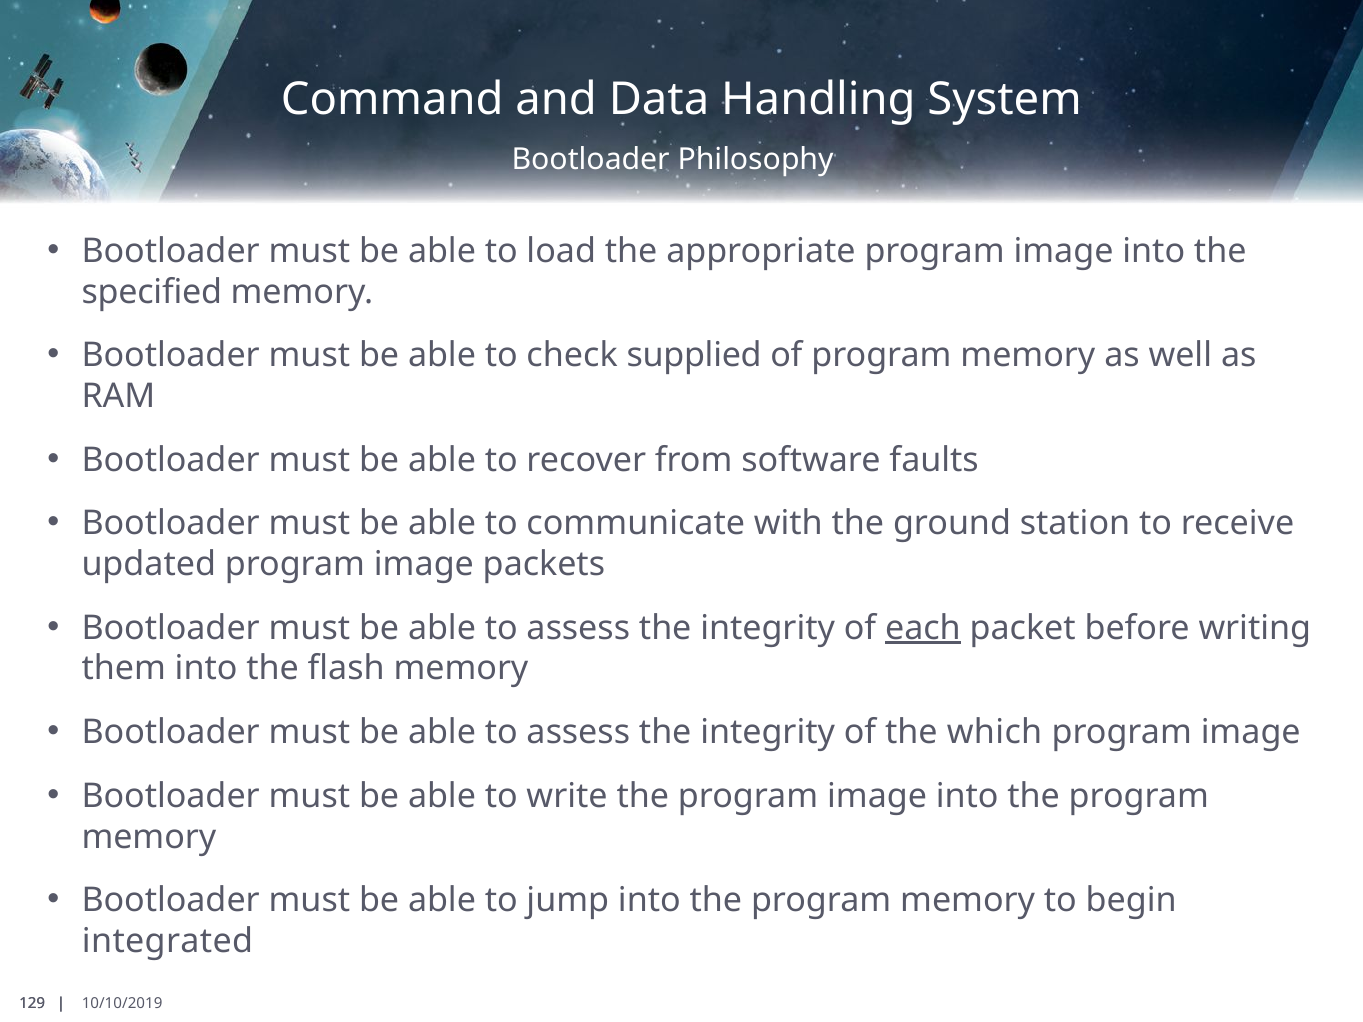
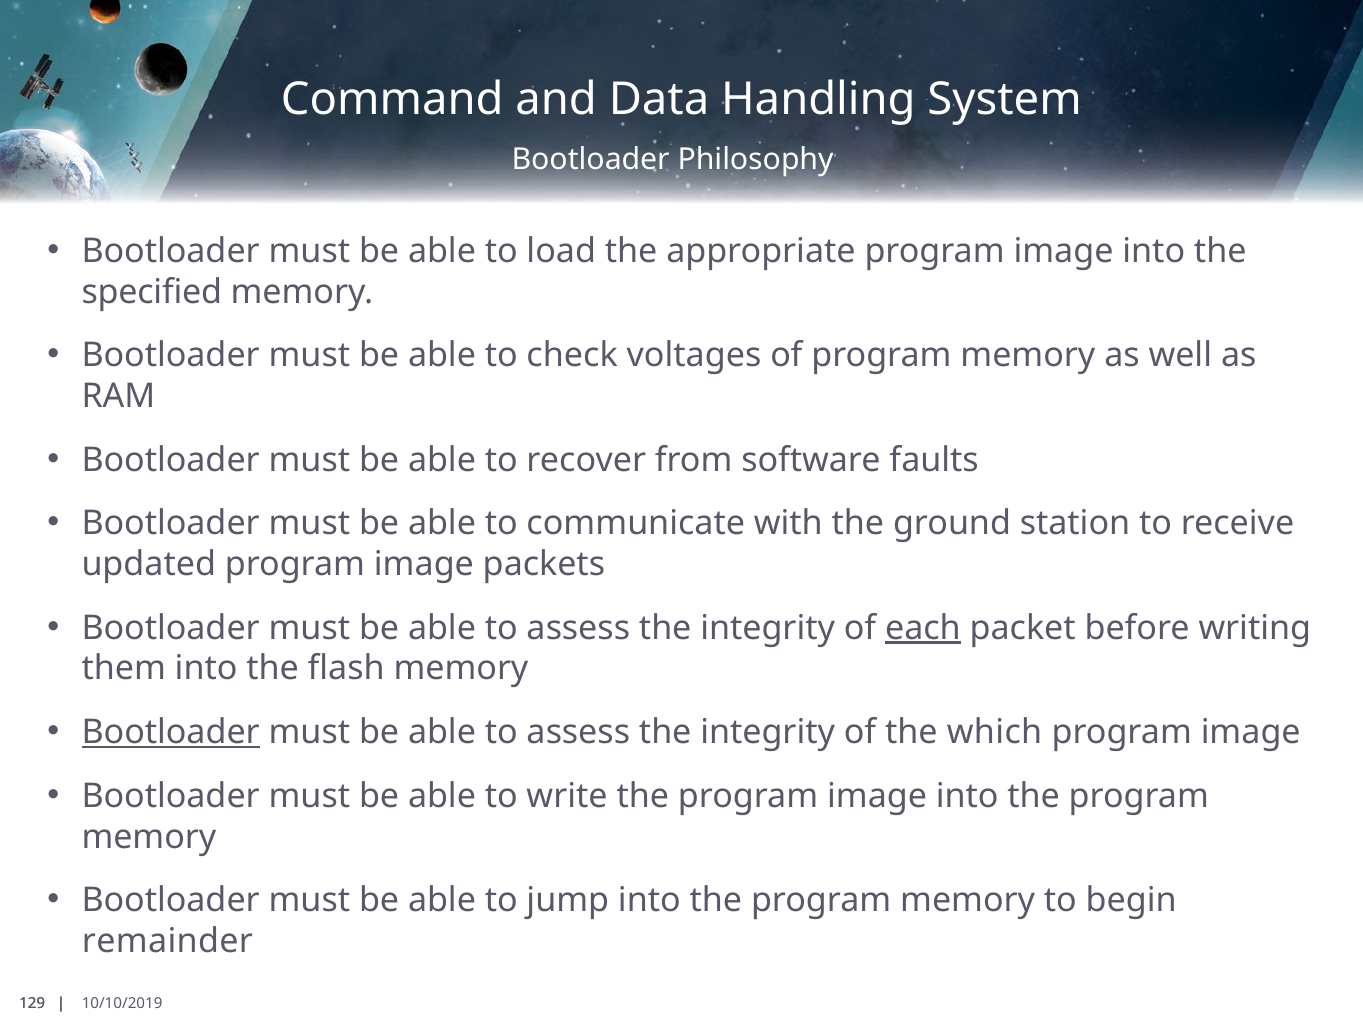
supplied: supplied -> voltages (694, 355)
Bootloader underline: none -> present (171, 733)
integrated: integrated -> remainder (168, 941)
